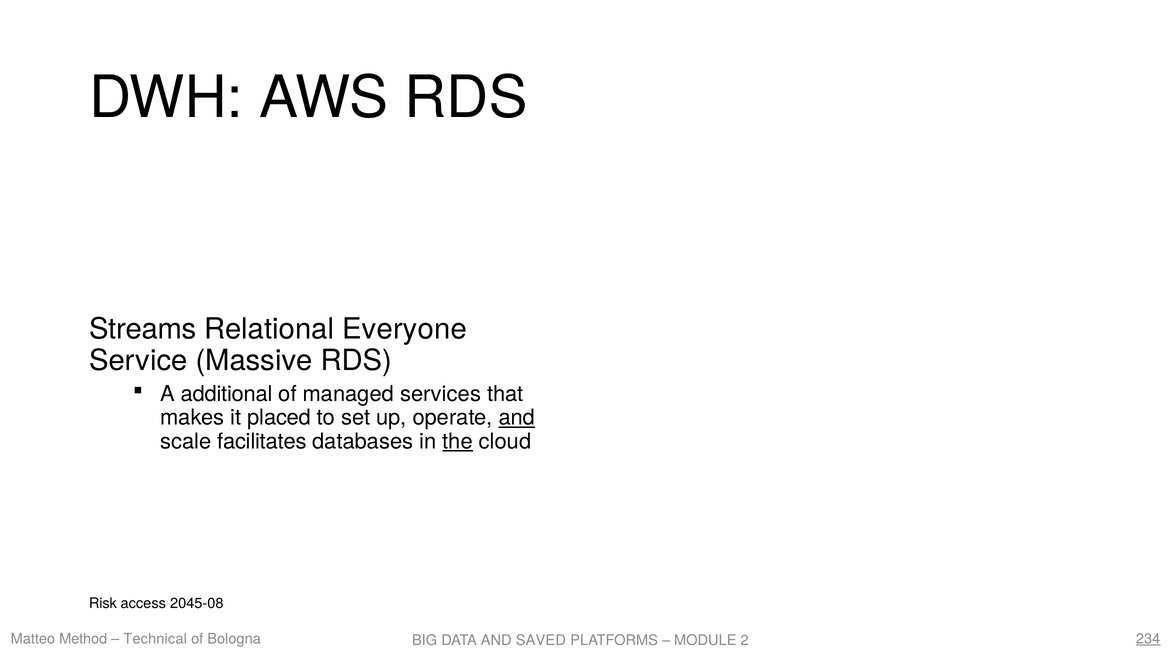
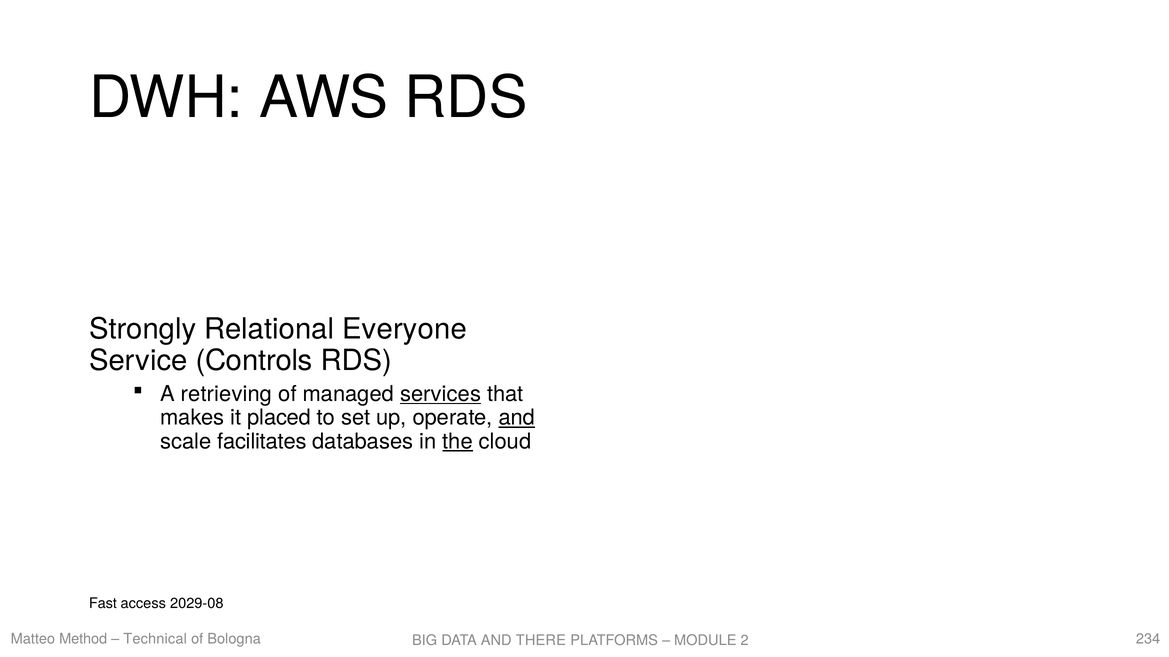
Streams: Streams -> Strongly (143, 329)
Massive: Massive -> Controls (254, 361)
additional: additional -> retrieving (227, 394)
services underline: none -> present (441, 394)
Risk: Risk -> Fast (103, 604)
2045-08: 2045-08 -> 2029-08 (197, 604)
234 underline: present -> none (1148, 639)
SAVED: SAVED -> THERE (541, 641)
